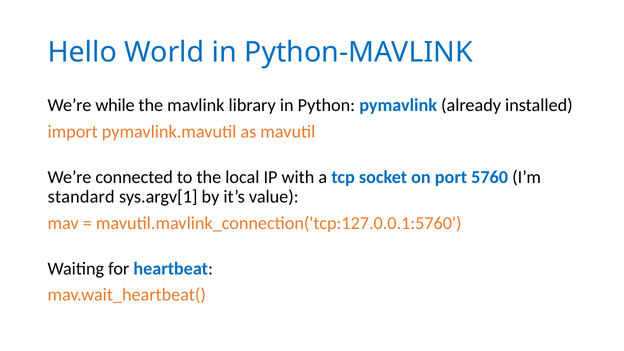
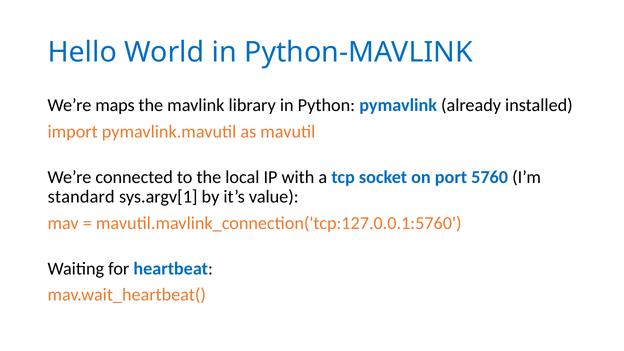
while: while -> maps (115, 105)
